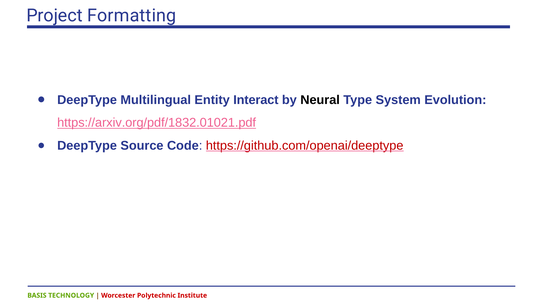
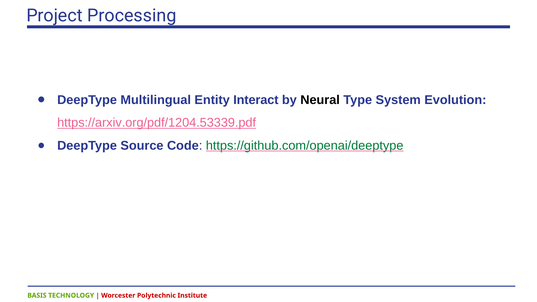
Formatting: Formatting -> Processing (132, 16)
https://arxiv.org/pdf/1832.01021.pdf: https://arxiv.org/pdf/1832.01021.pdf -> https://arxiv.org/pdf/1204.53339.pdf (157, 123)
https://github.com/openai/deeptype colour: red -> green (305, 146)
